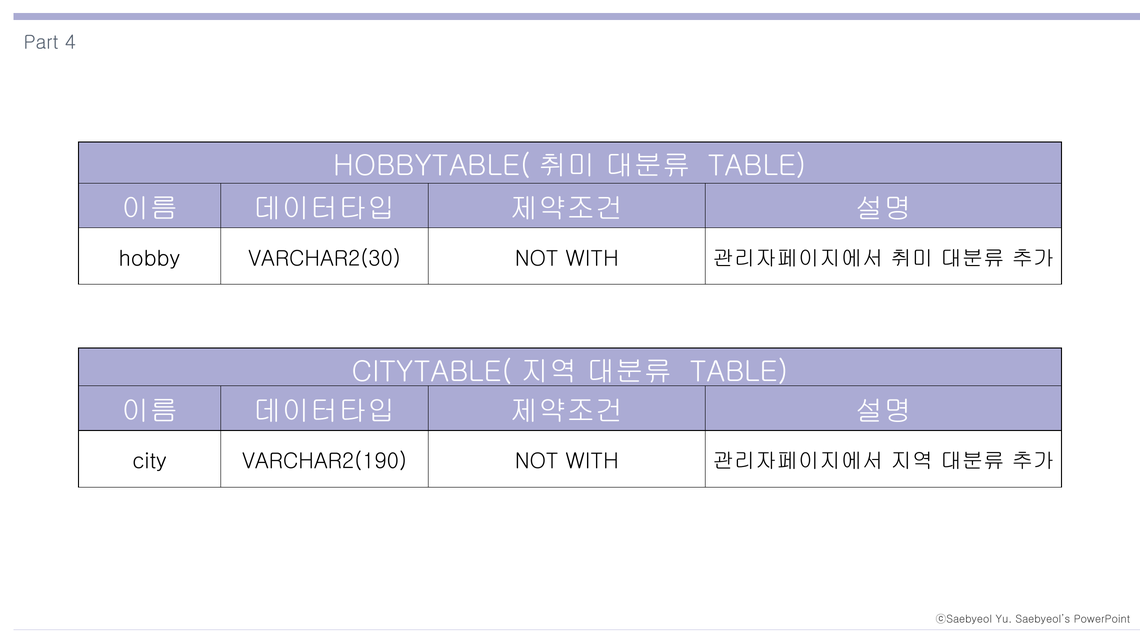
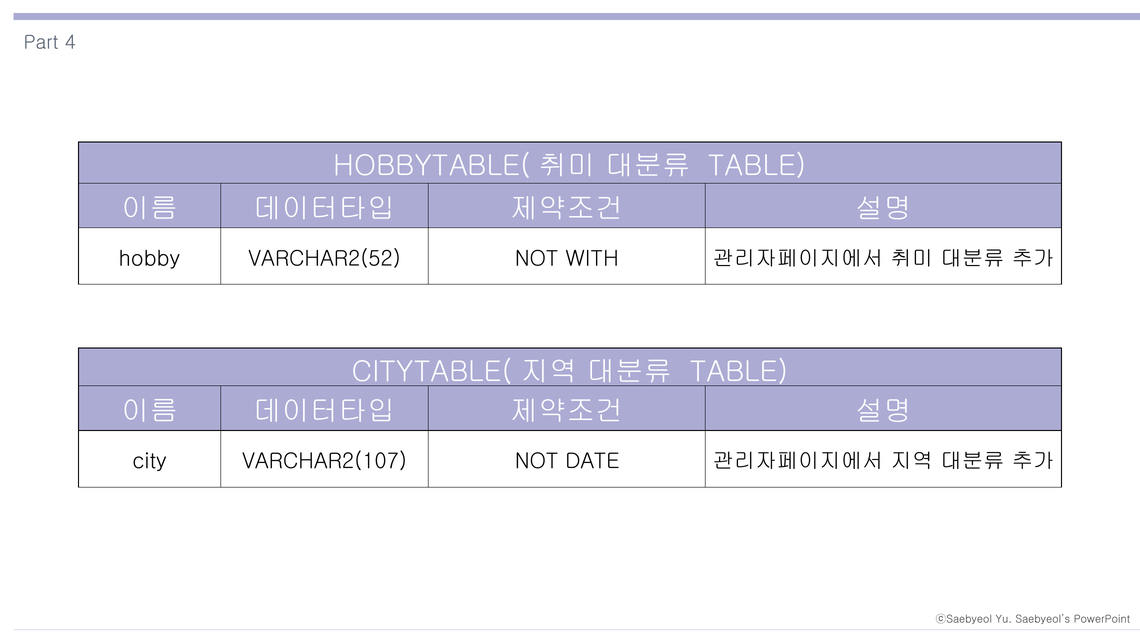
VARCHAR2(30: VARCHAR2(30 -> VARCHAR2(52 (325, 259)
VARCHAR2(190: VARCHAR2(190 -> VARCHAR2(107 (325, 461)
WITH: WITH -> DATE (592, 461)
